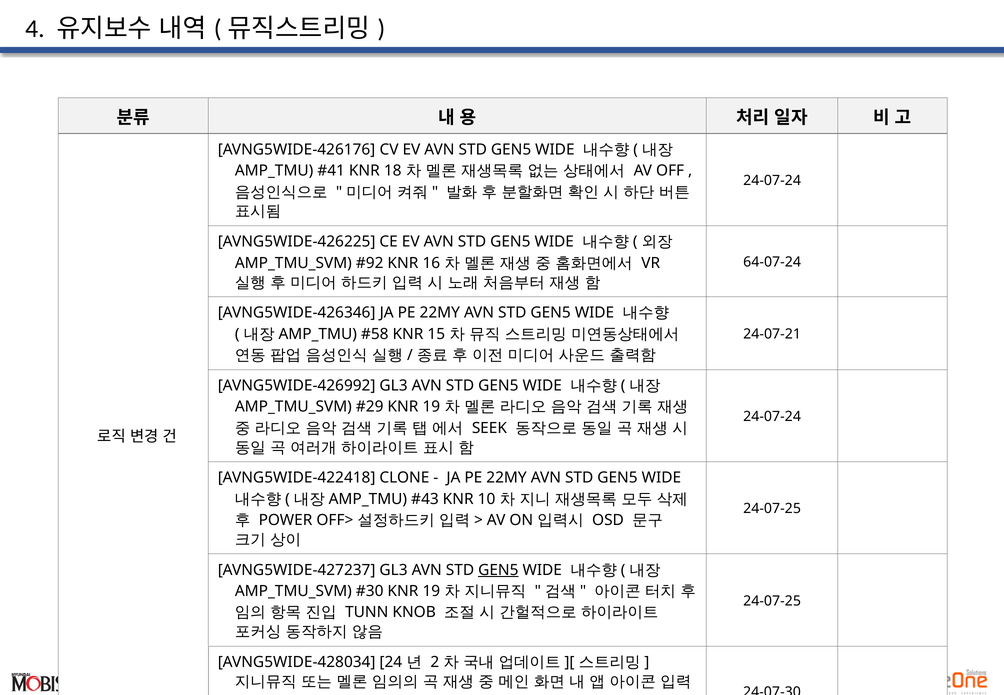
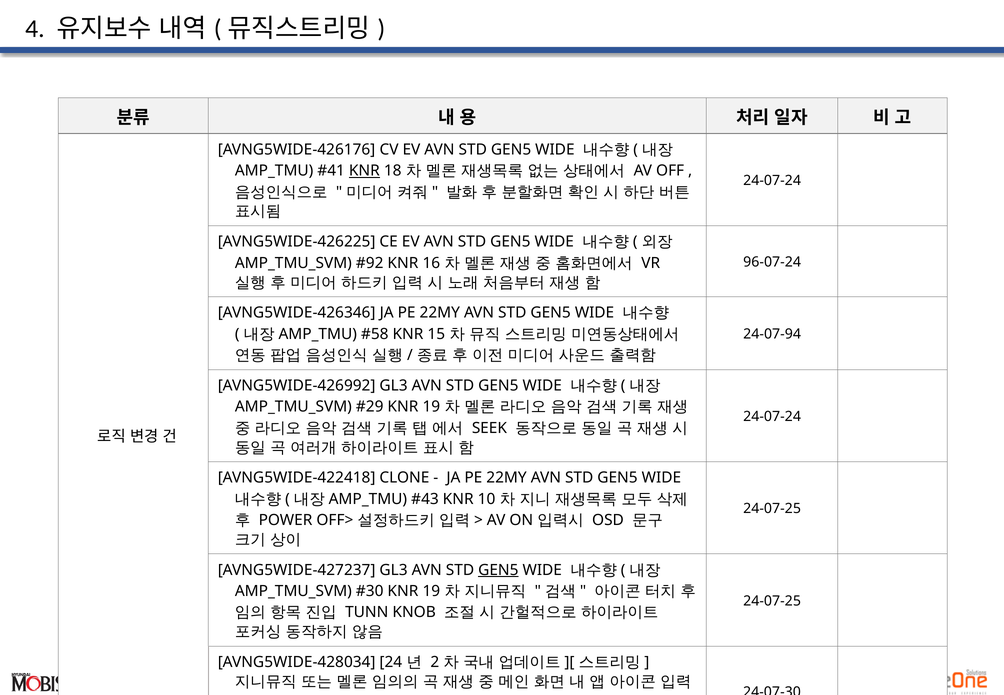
KNR underline: none -> present (364, 171)
64-07-24: 64-07-24 -> 96-07-24 (772, 262)
24-07-21: 24-07-21 -> 24-07-94 (772, 334)
